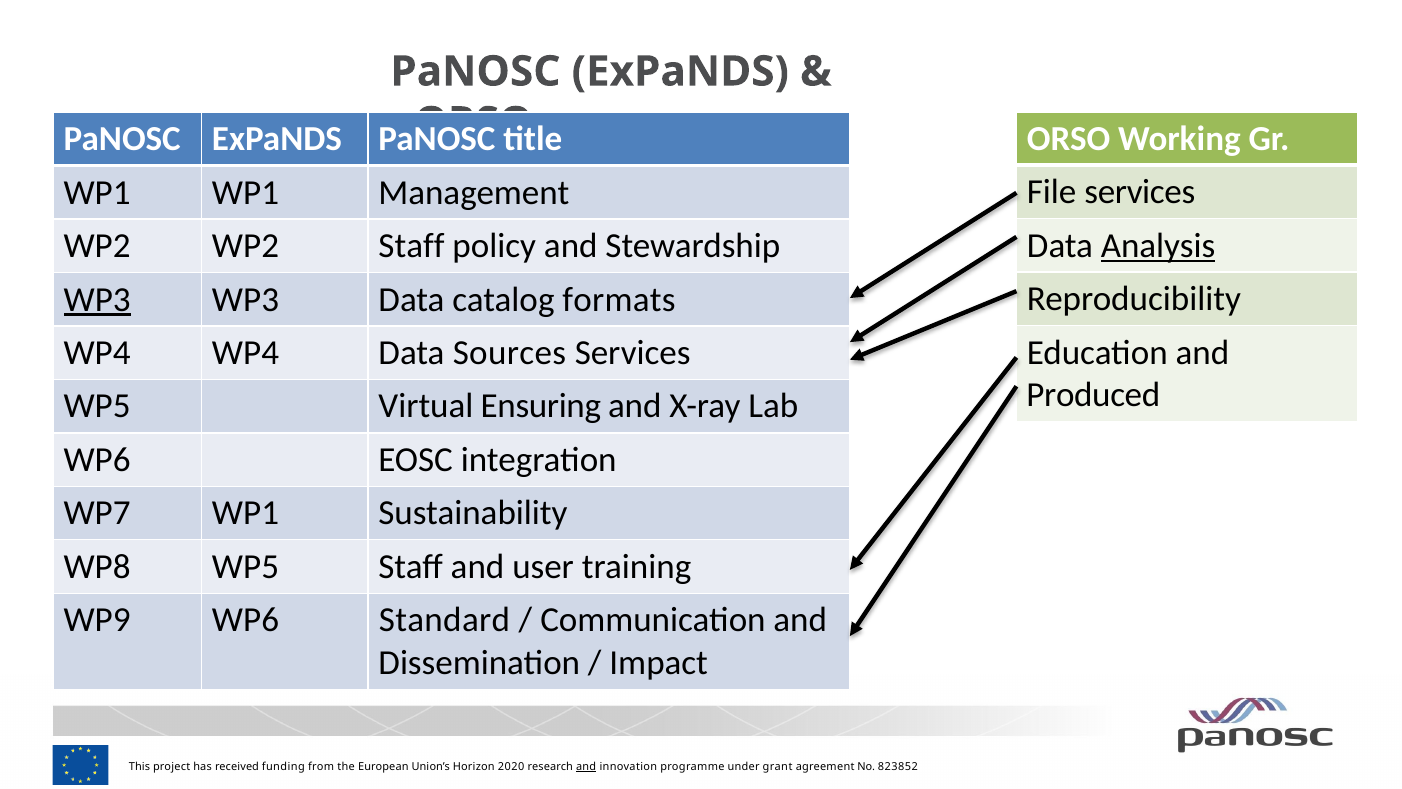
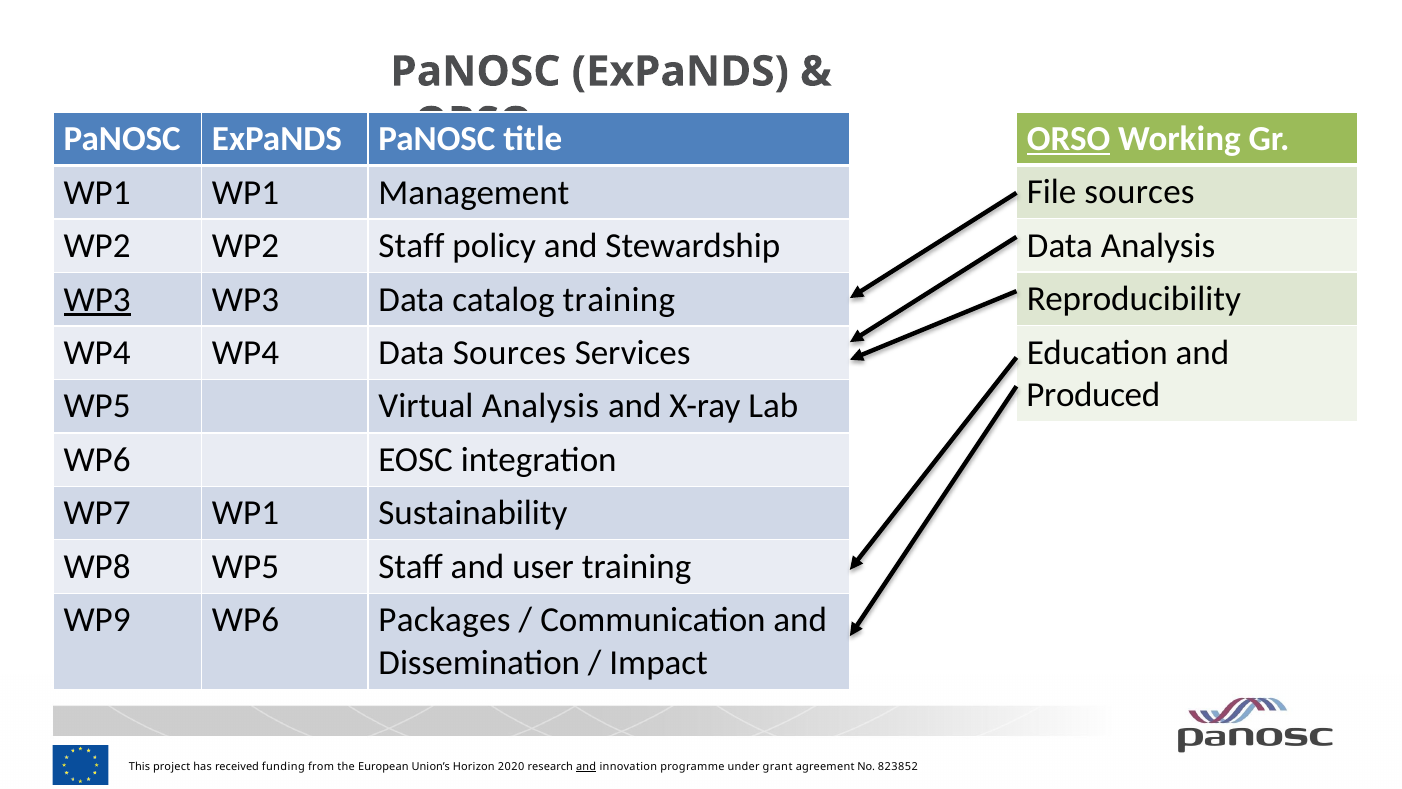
ORSO underline: none -> present (1069, 139)
File services: services -> sources (1140, 192)
Analysis underline: present -> none (1158, 246)
catalog formats: formats -> training (619, 299)
Virtual Ensuring: Ensuring -> Analysis (541, 406)
Standard: Standard -> Packages (445, 620)
